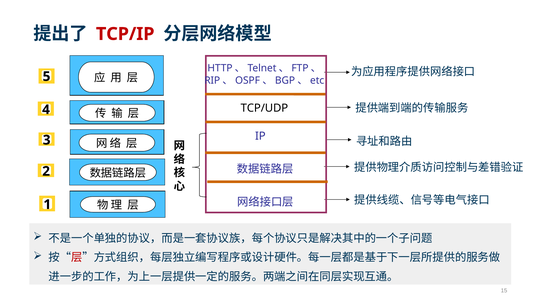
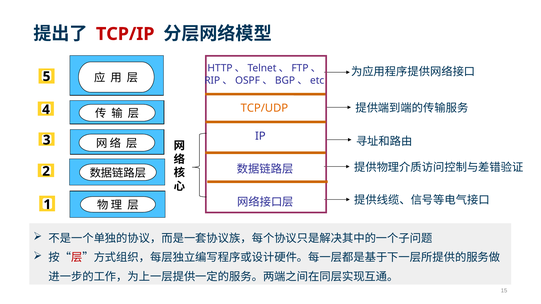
TCP/UDP colour: black -> orange (264, 108)
